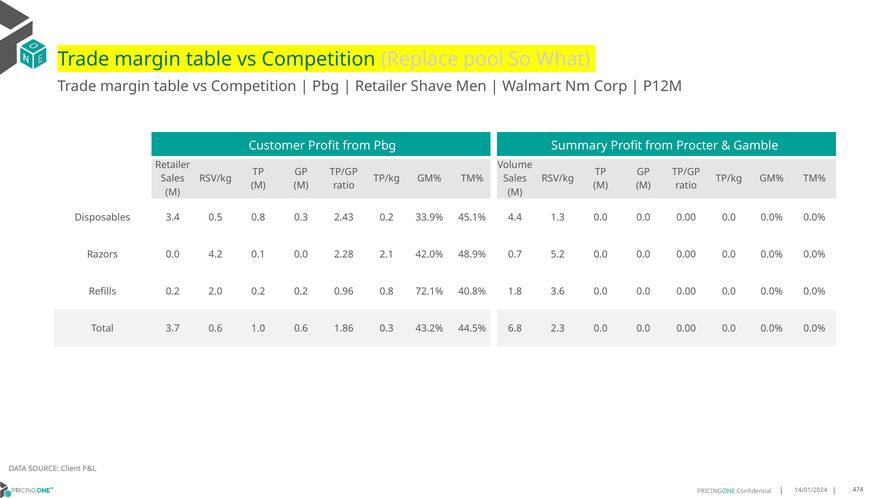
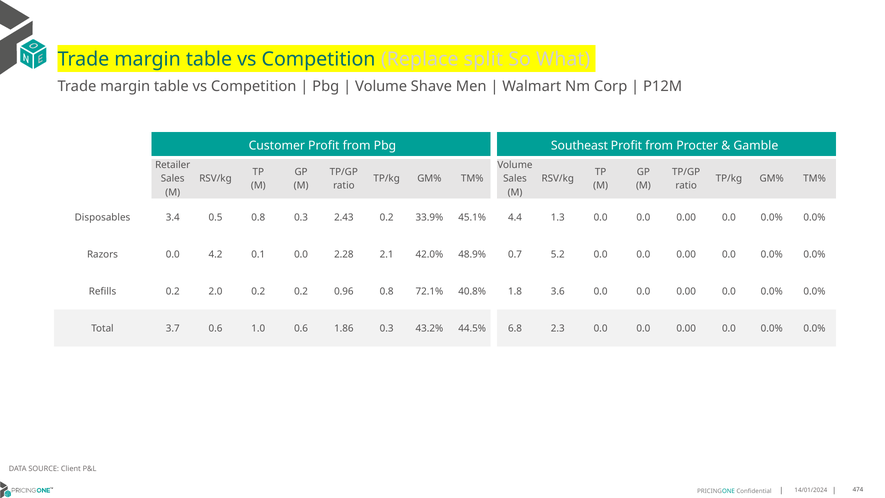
pool: pool -> split (483, 59)
Retailer: Retailer -> Volume (381, 86)
Summary: Summary -> Southeast (579, 145)
